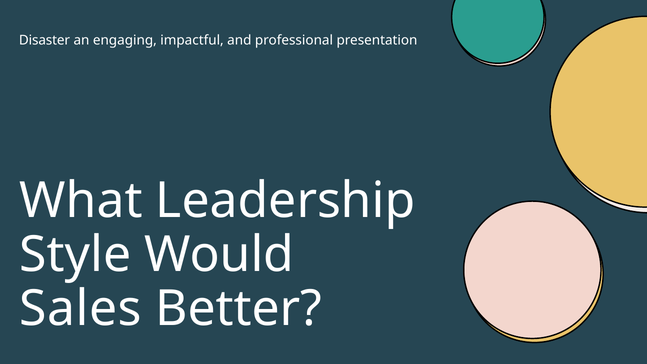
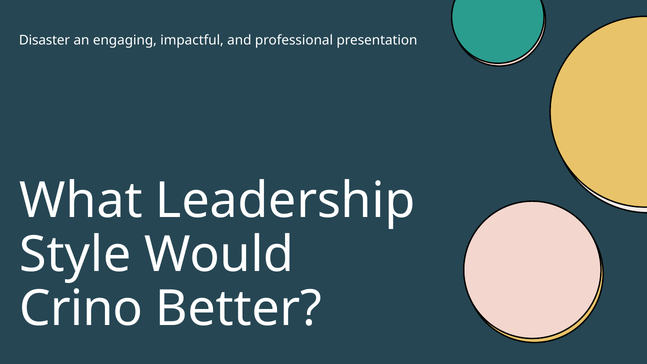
Sales: Sales -> Crino (81, 309)
